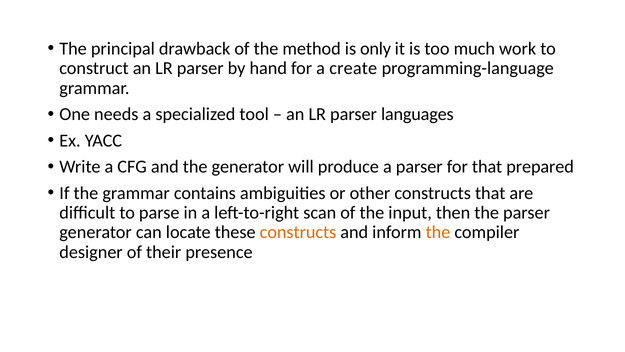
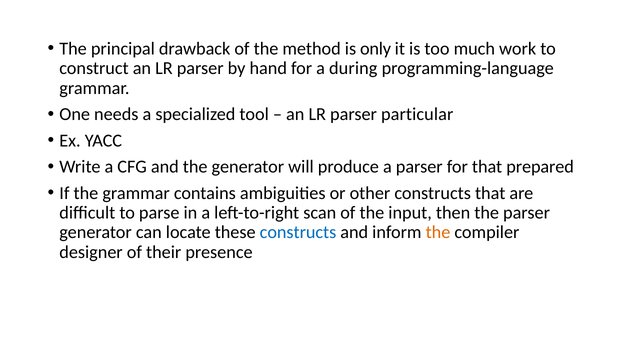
create: create -> during (353, 68)
languages: languages -> particular (417, 114)
constructs colour: orange -> blue (298, 232)
